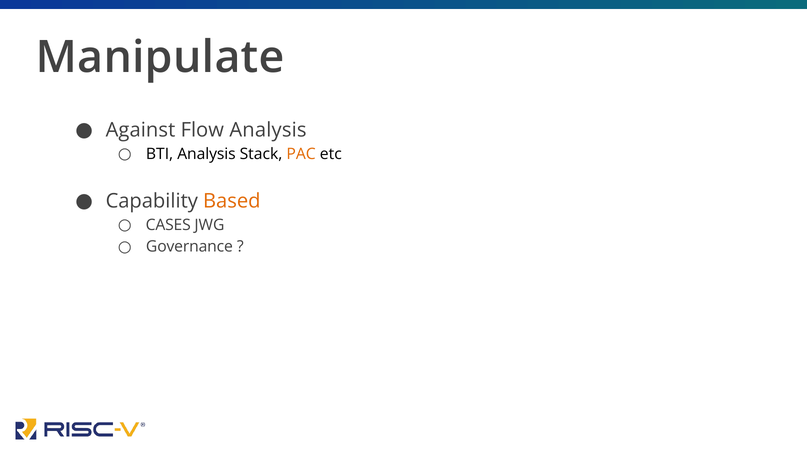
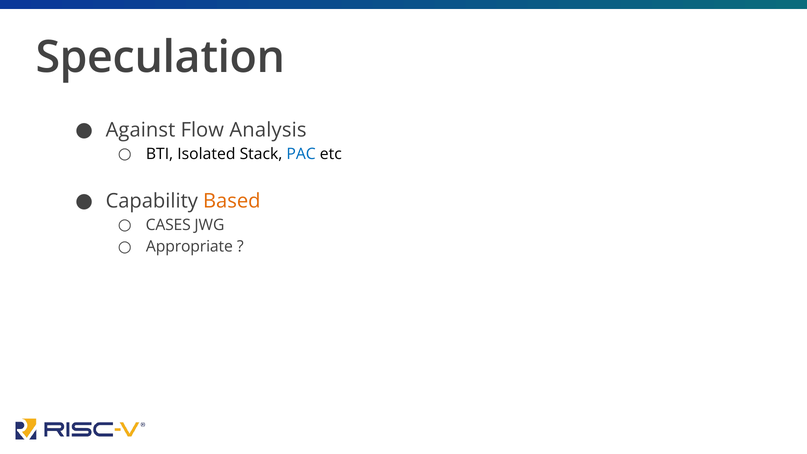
Manipulate: Manipulate -> Speculation (160, 57)
BTI Analysis: Analysis -> Isolated (206, 154)
PAC colour: orange -> blue (301, 154)
Governance: Governance -> Appropriate (189, 247)
